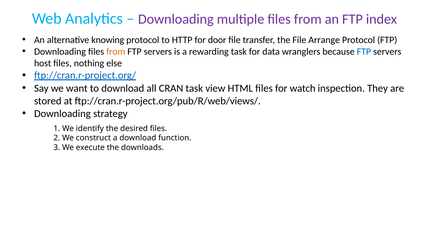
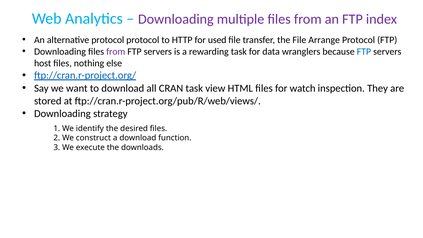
alternative knowing: knowing -> protocol (108, 40)
door: door -> used (217, 40)
from colour: orange -> purple (116, 52)
